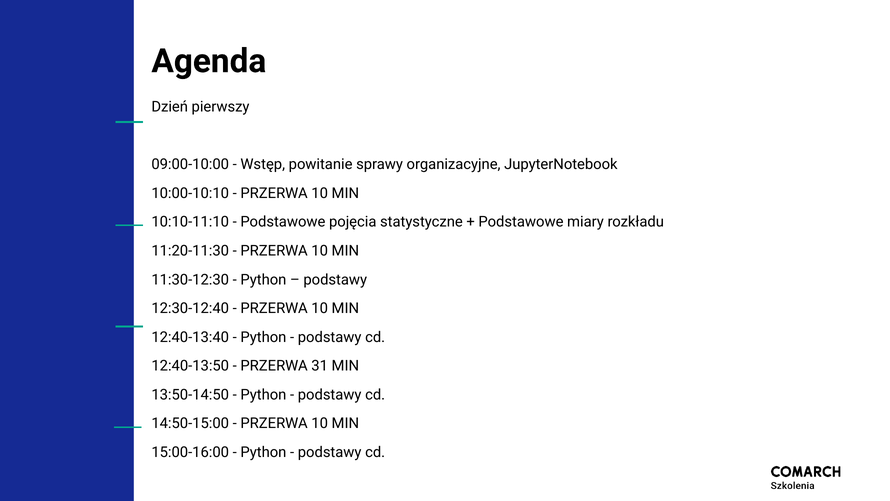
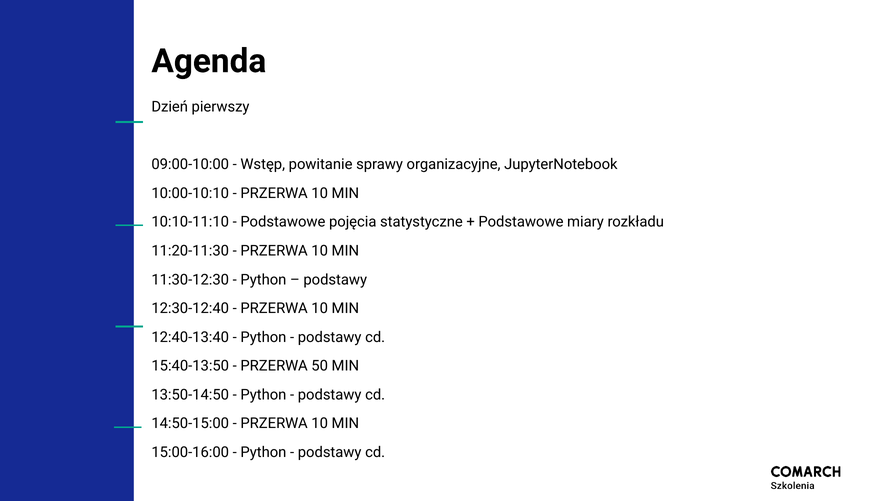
12:40-13:50: 12:40-13:50 -> 15:40-13:50 (190, 366)
31: 31 -> 50 (320, 366)
